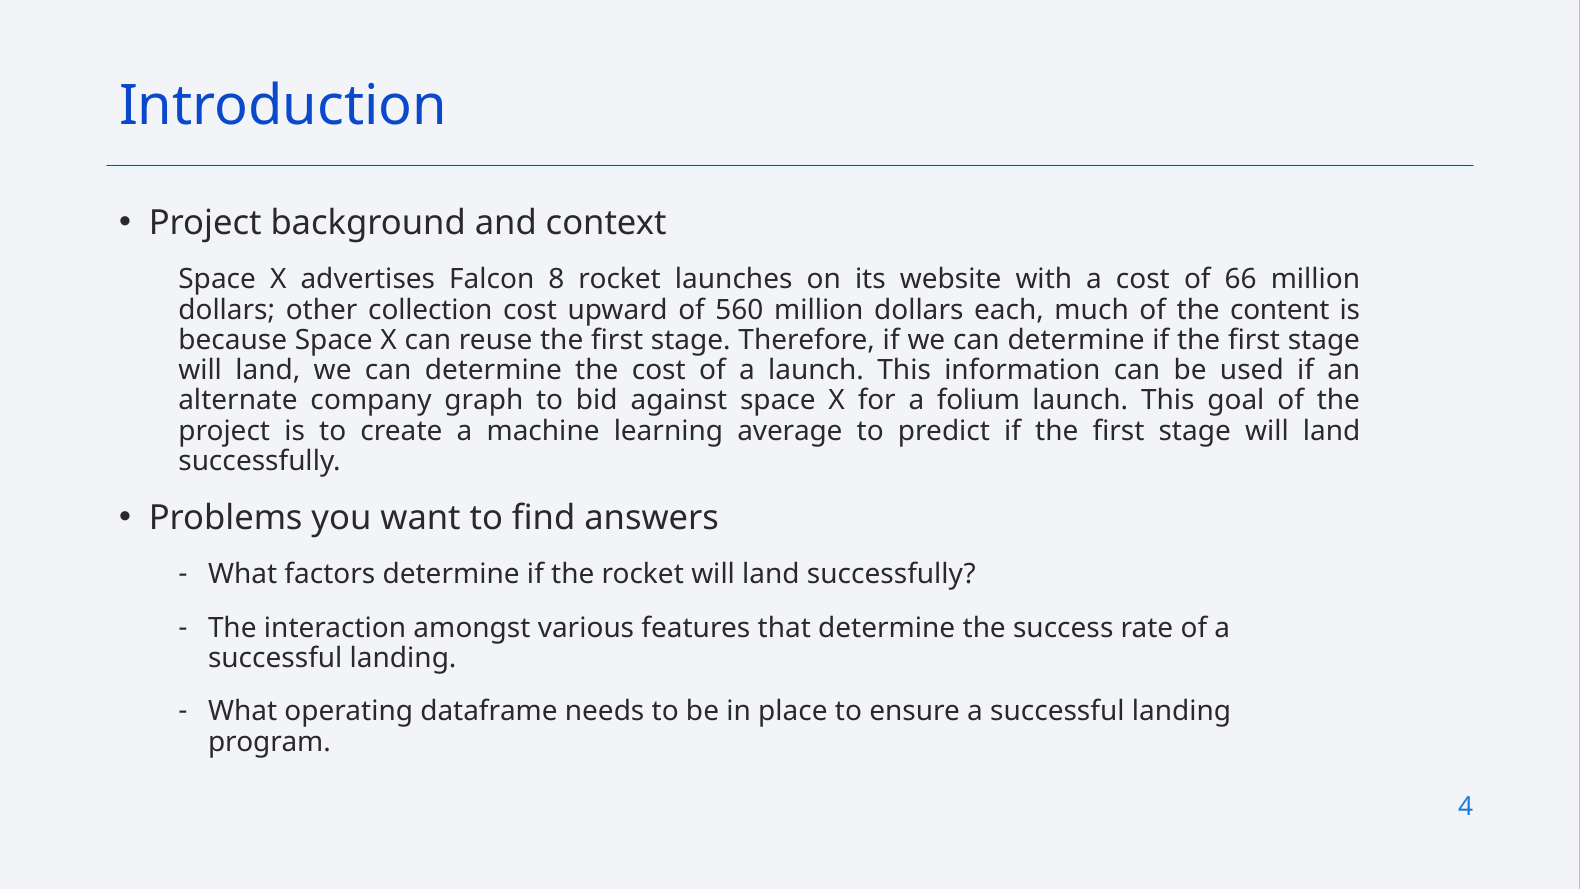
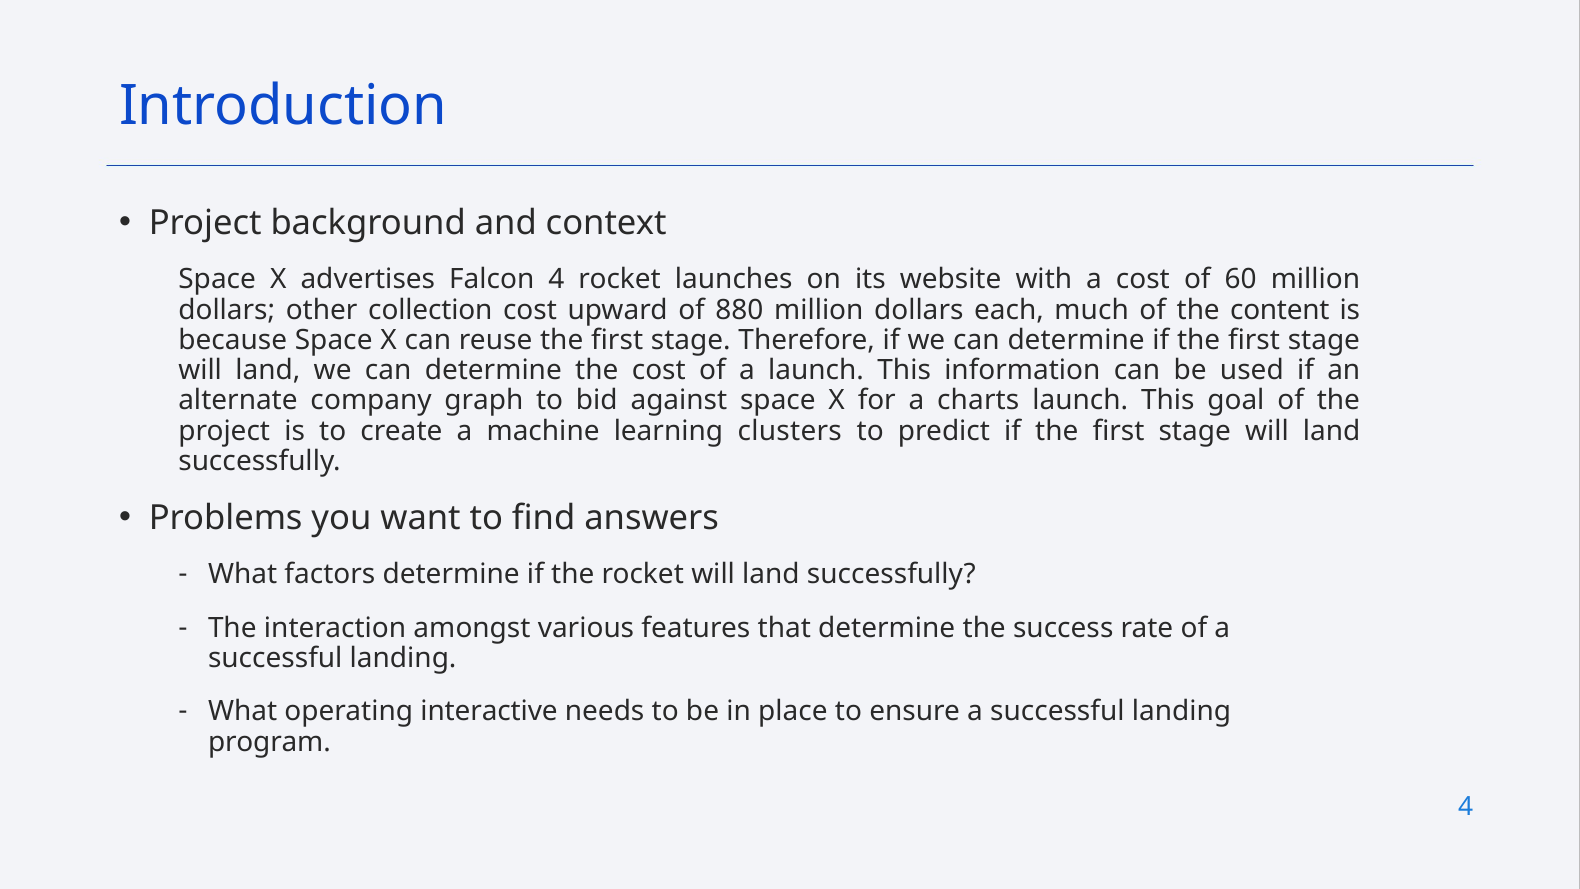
Falcon 8: 8 -> 4 (556, 280)
66: 66 -> 60 (1241, 280)
560: 560 -> 880 (739, 310)
folium: folium -> charts (978, 400)
average: average -> clusters (790, 431)
dataframe: dataframe -> interactive (489, 711)
